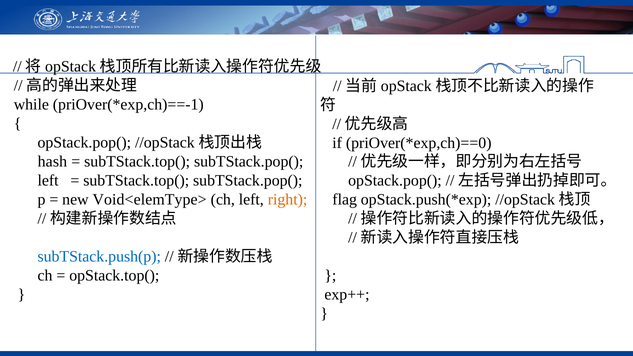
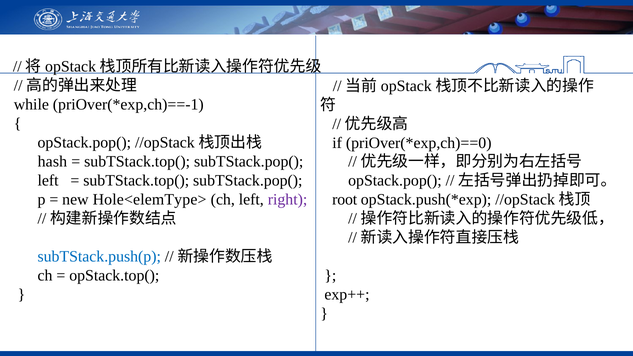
Void<elemType>: Void<elemType> -> Hole<elemType> (150, 199)
right colour: orange -> purple (288, 199)
flag: flag -> root (345, 200)
